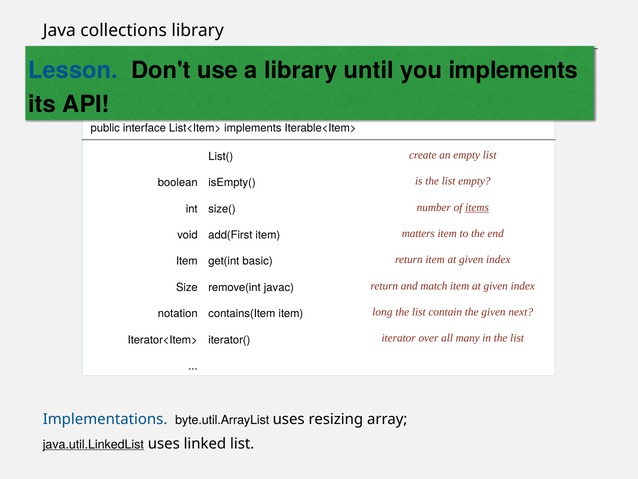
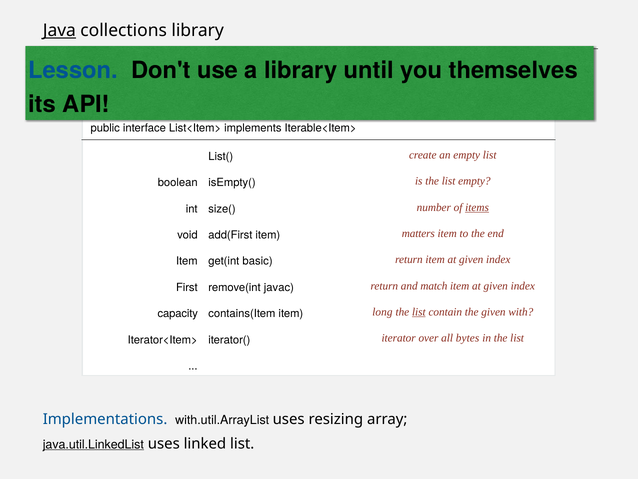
Java underline: none -> present (59, 31)
implements: implements -> themselves (513, 70)
Size: Size -> First (187, 287)
notation: notation -> capacity (178, 313)
list underline: none -> present (419, 312)
next: next -> with (521, 312)
many: many -> bytes (468, 338)
byte.util.ArrayList: byte.util.ArrayList -> with.util.ArrayList (222, 420)
